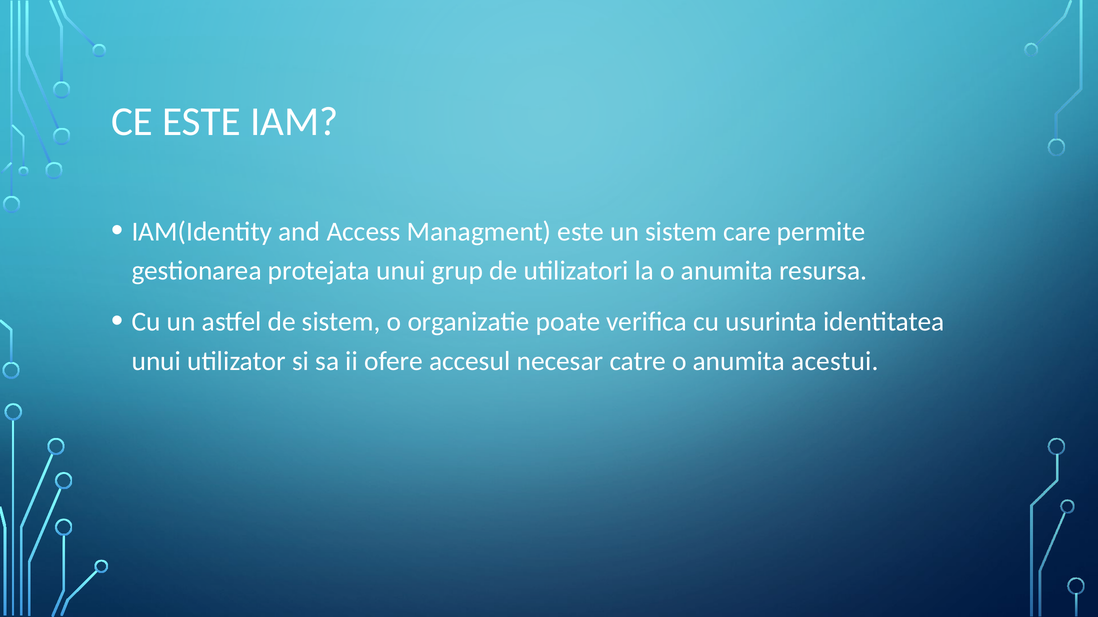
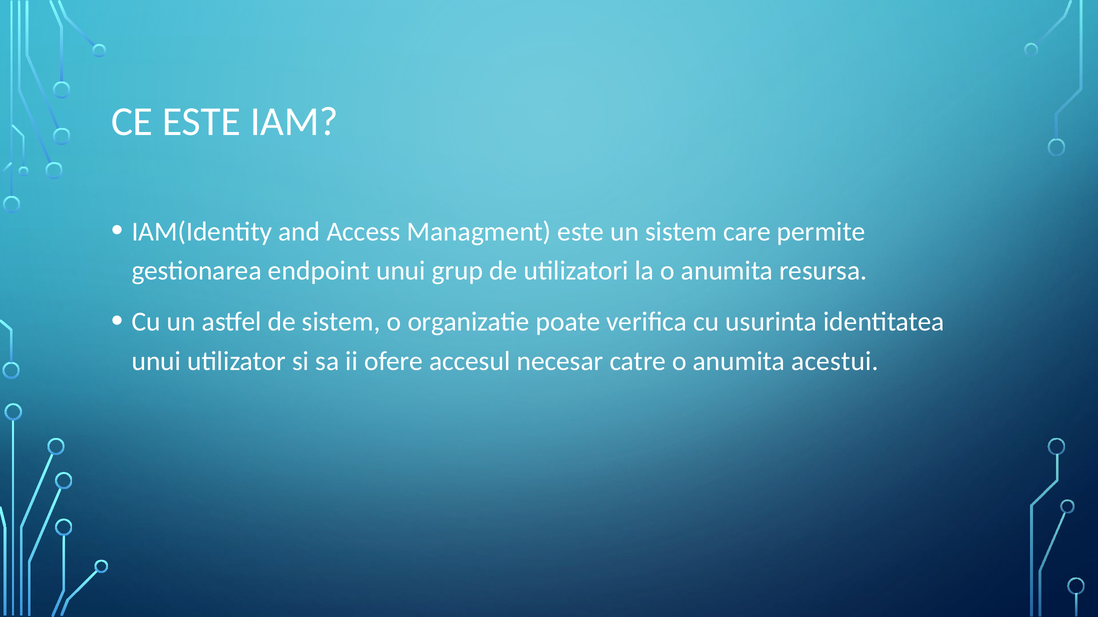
protejata: protejata -> endpoint (319, 271)
